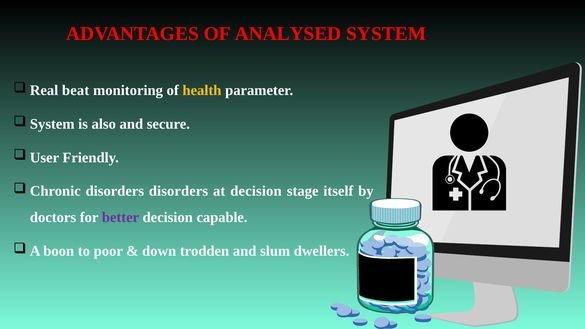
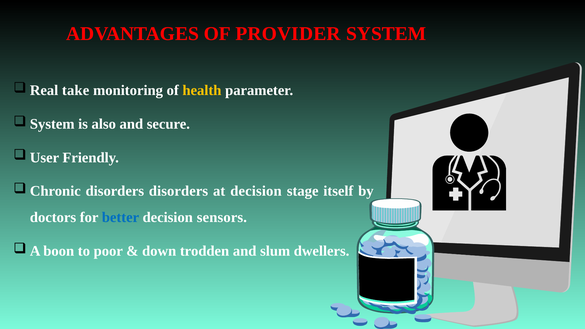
ANALYSED: ANALYSED -> PROVIDER (288, 34)
beat: beat -> take (76, 90)
better colour: purple -> blue (120, 218)
capable: capable -> sensors (222, 218)
